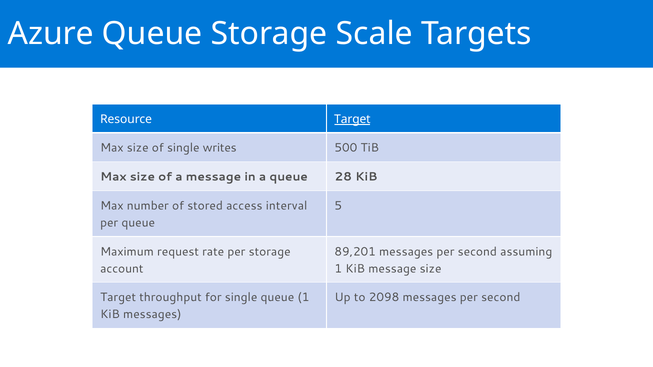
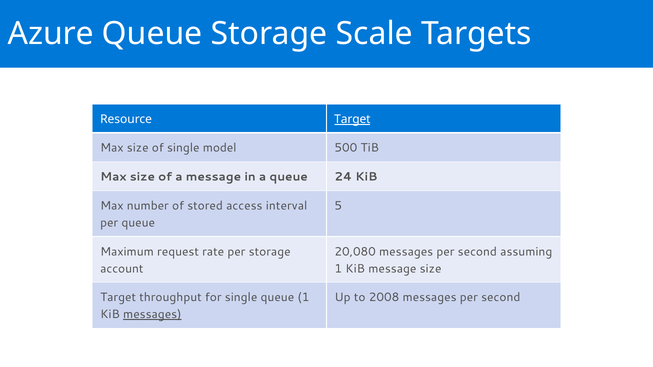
writes: writes -> model (220, 148)
28: 28 -> 24 (343, 177)
89,201: 89,201 -> 20,080 (355, 252)
2098: 2098 -> 2008 (384, 298)
messages underline: none -> present (152, 315)
